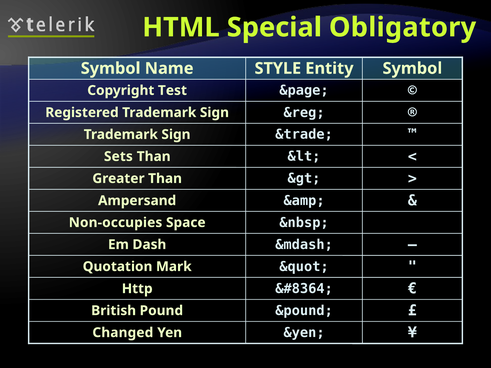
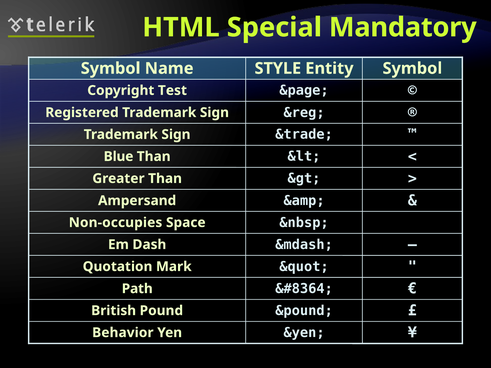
Obligatory: Obligatory -> Mandatory (403, 27)
Sets: Sets -> Blue (119, 157)
Http: Http -> Path (137, 289)
Changed: Changed -> Behavior (123, 333)
